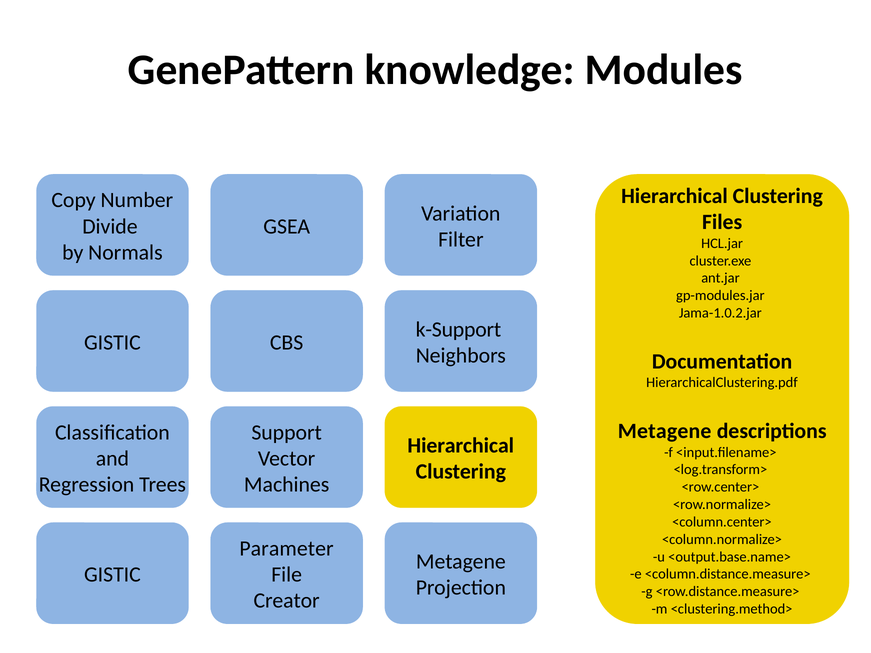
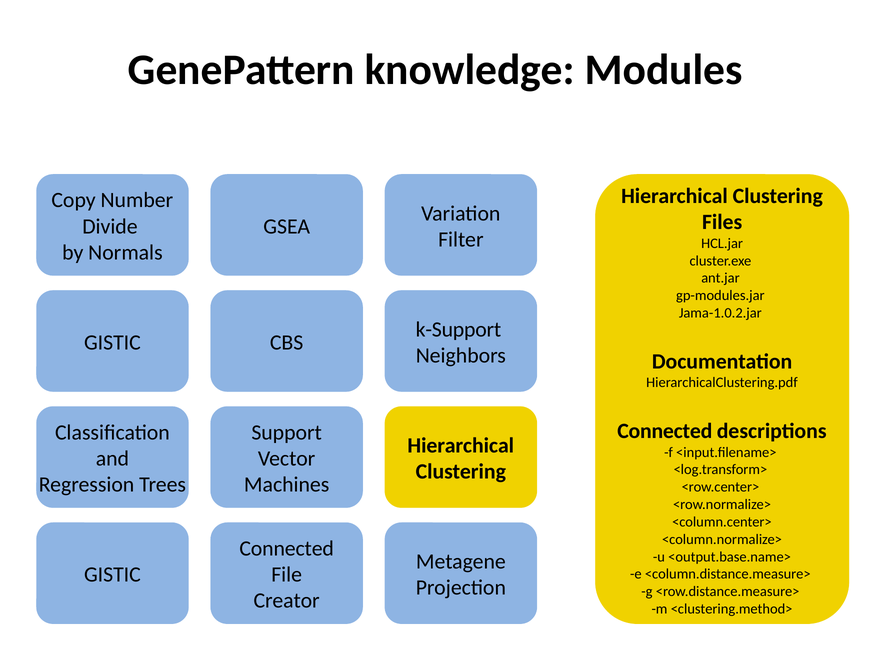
Metagene: Metagene -> Connected (665, 431)
Parameter: Parameter -> Connected (287, 549)
